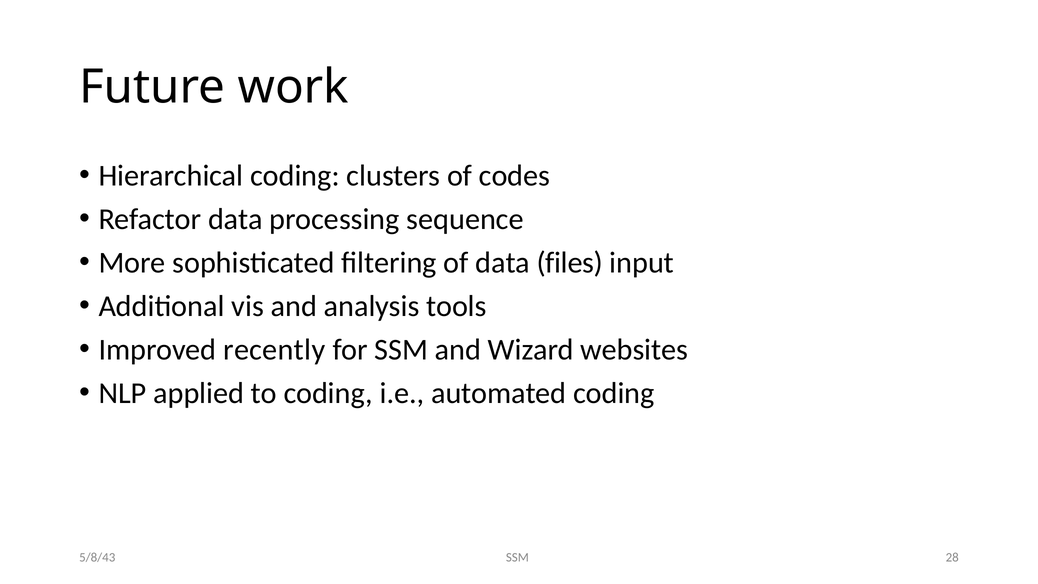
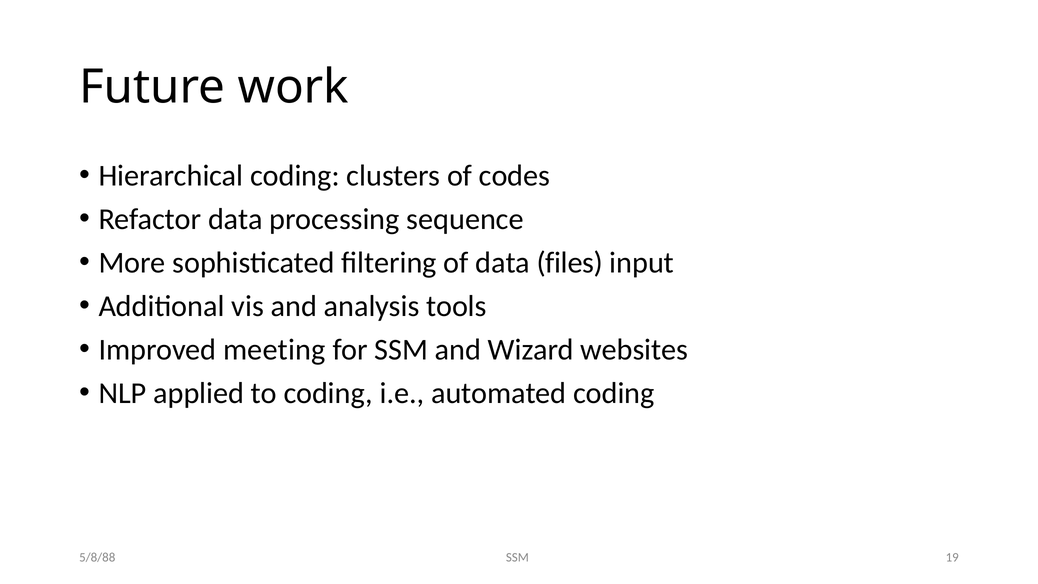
recently: recently -> meeting (274, 350)
28: 28 -> 19 (952, 557)
5/8/43: 5/8/43 -> 5/8/88 (97, 558)
